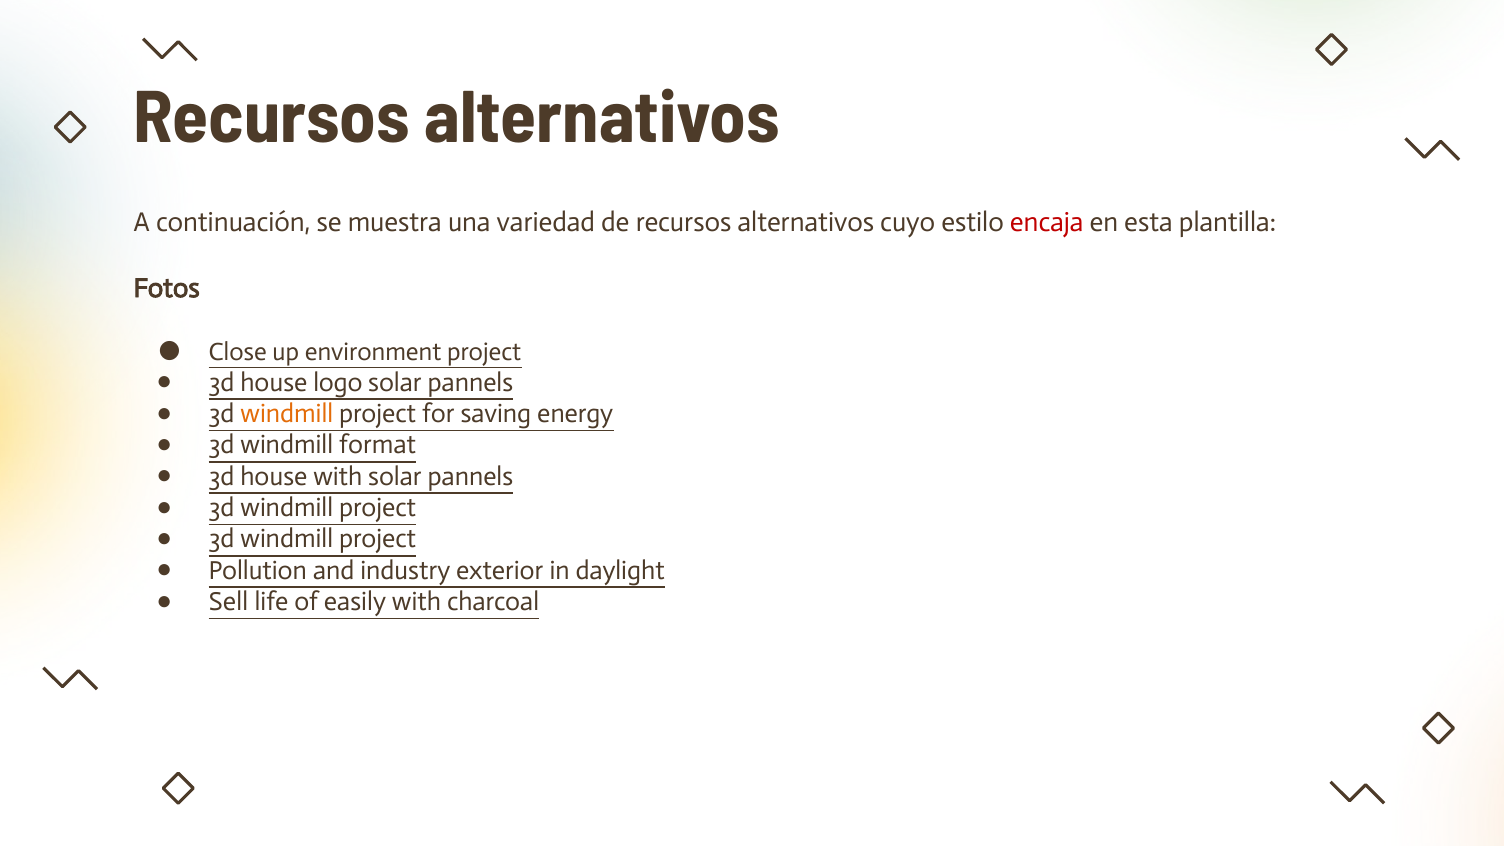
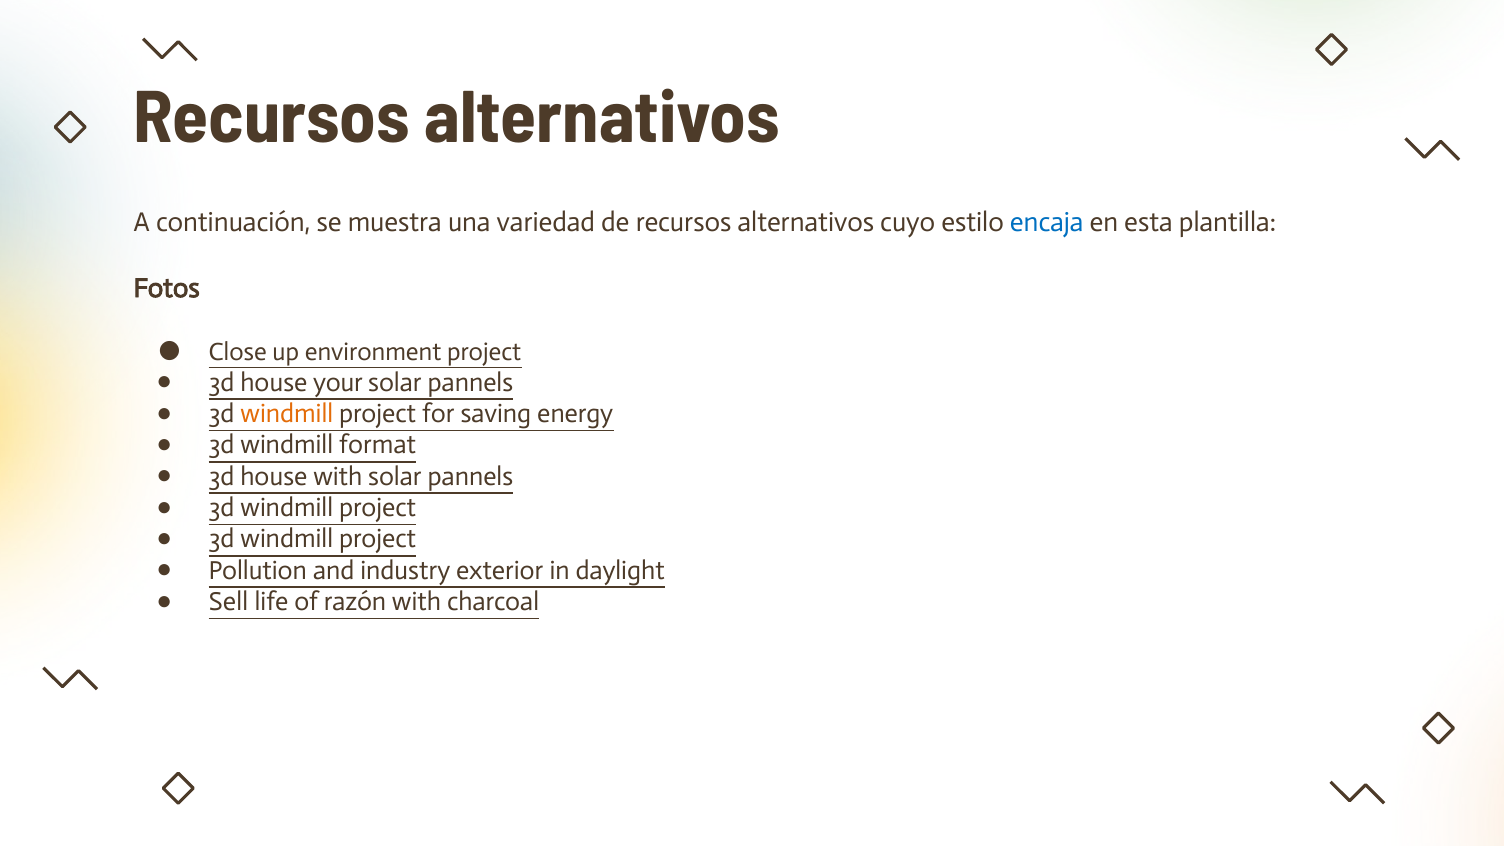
encaja colour: red -> blue (1047, 223)
logo: logo -> your (338, 383)
easily: easily -> razón (355, 602)
